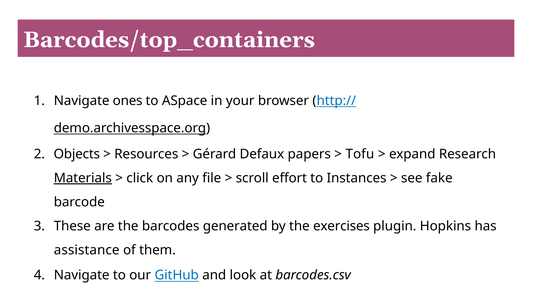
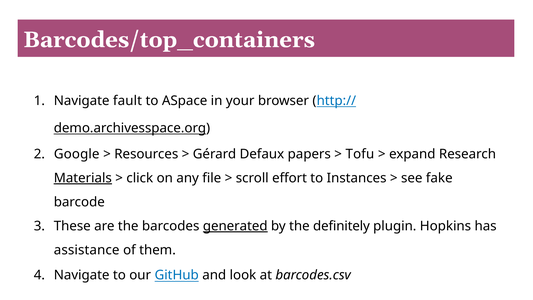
ones: ones -> fault (128, 101)
Objects: Objects -> Google (77, 154)
generated underline: none -> present (235, 226)
exercises: exercises -> definitely (341, 226)
